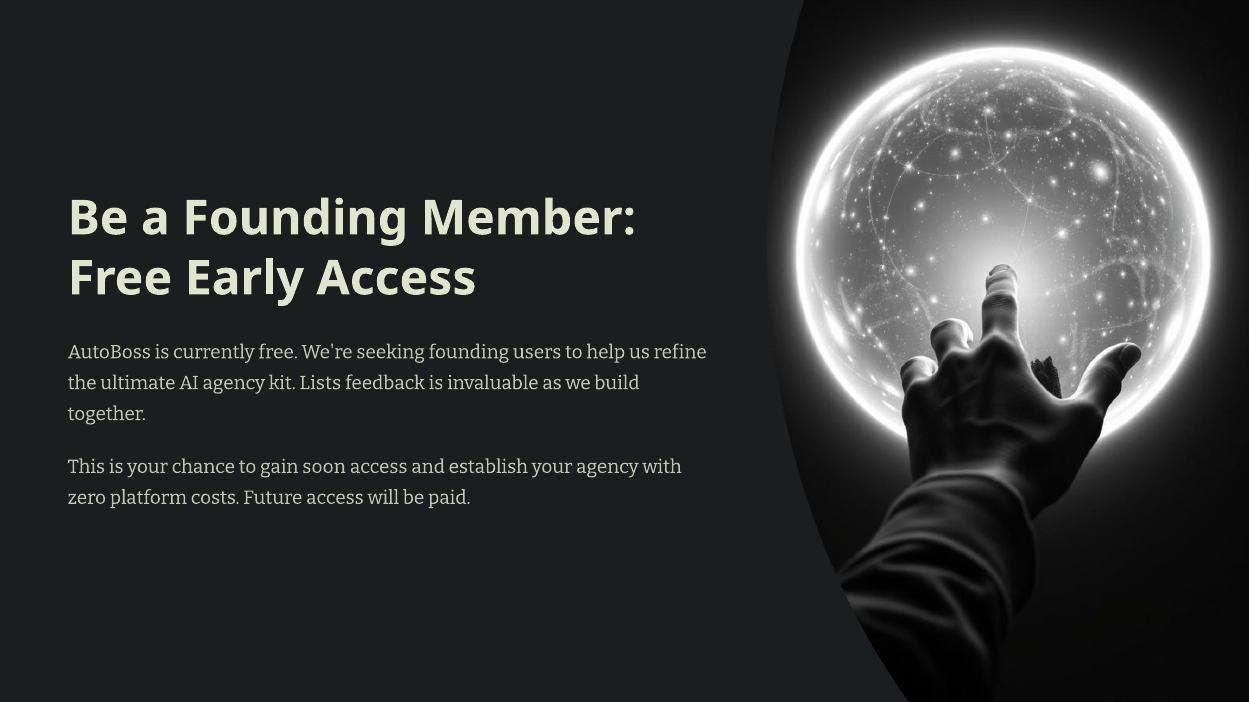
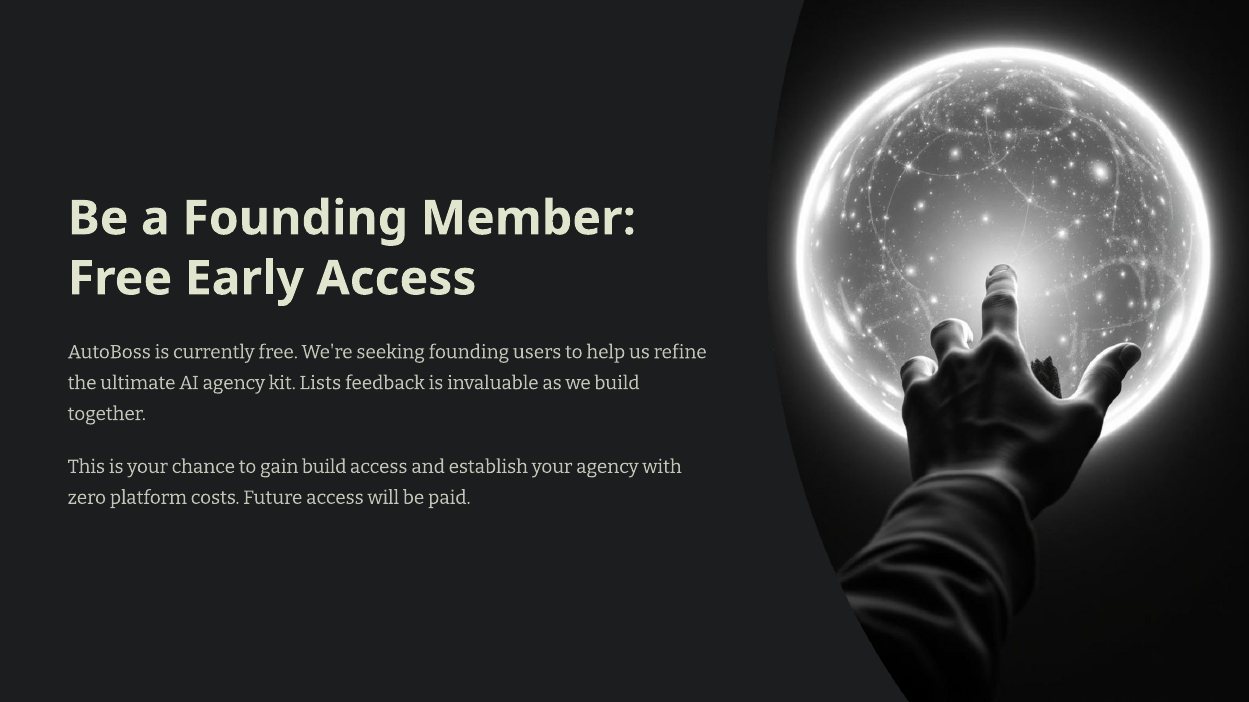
gain soon: soon -> build (324, 467)
